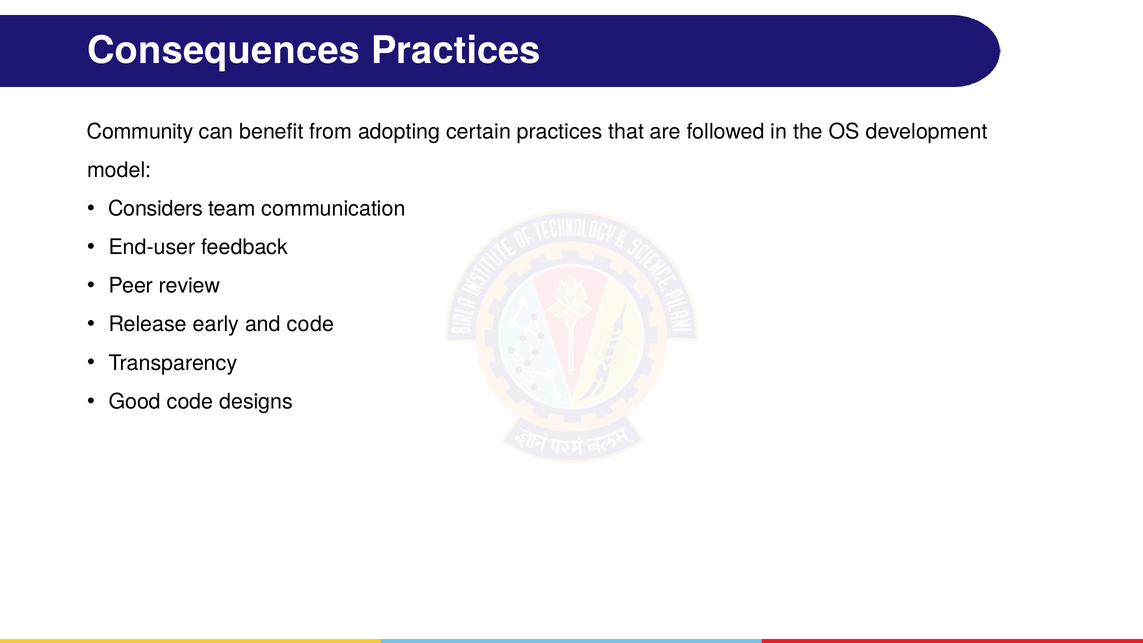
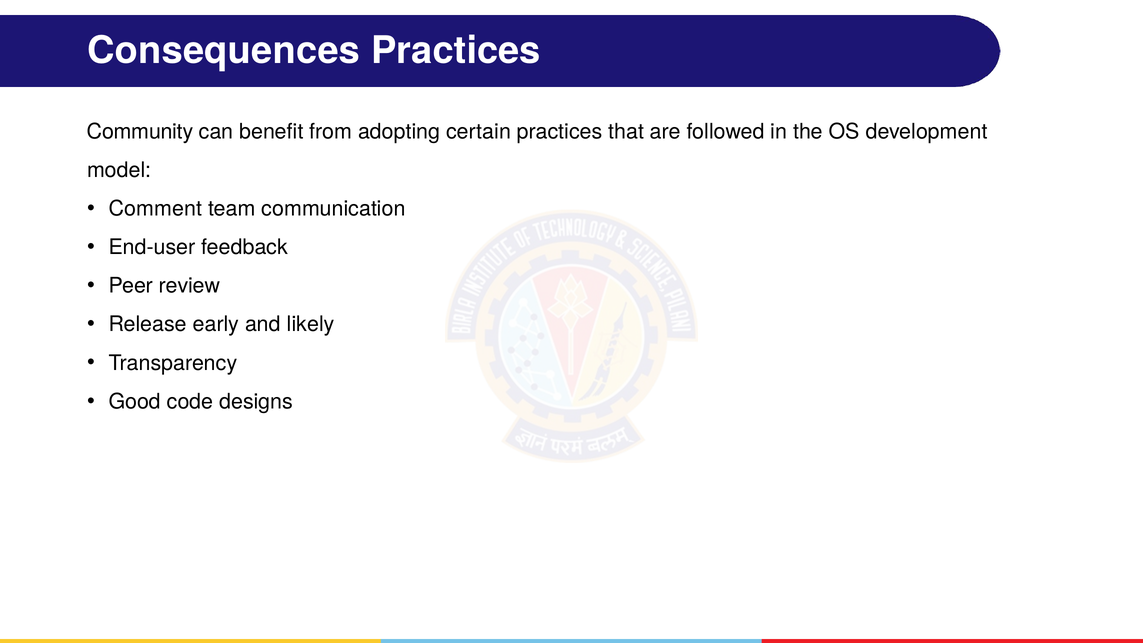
Considers: Considers -> Comment (155, 209)
and code: code -> likely (311, 324)
